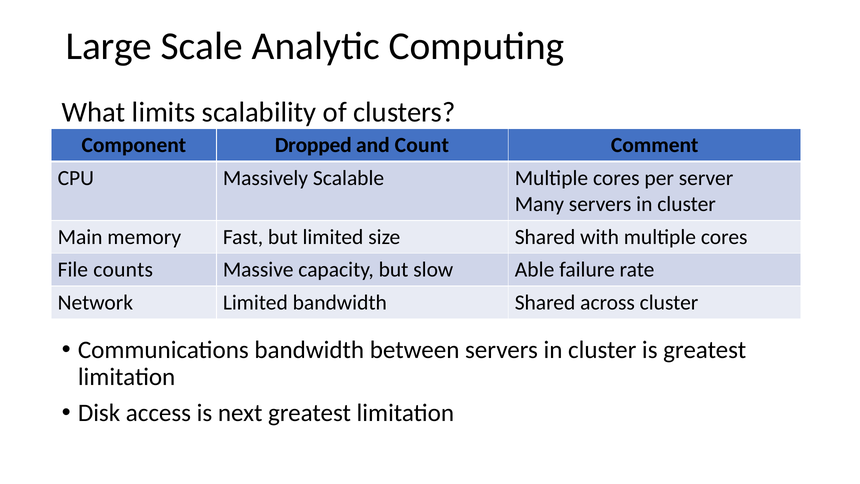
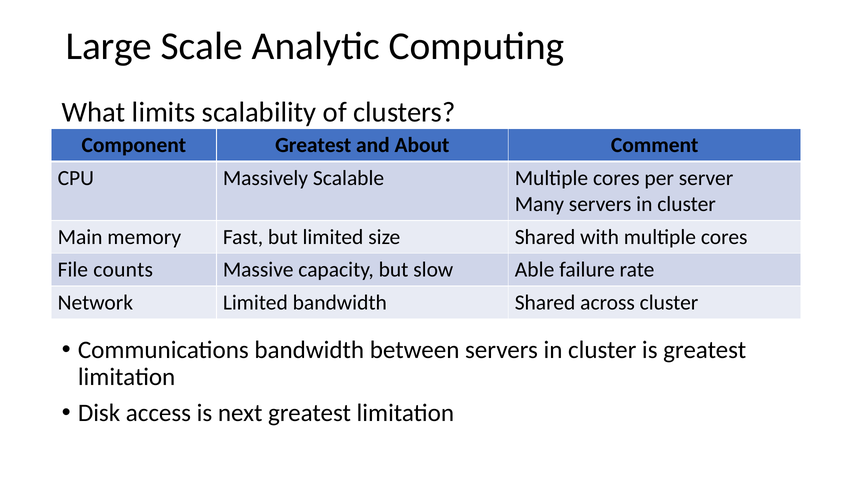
Component Dropped: Dropped -> Greatest (313, 145)
Count: Count -> About (422, 145)
